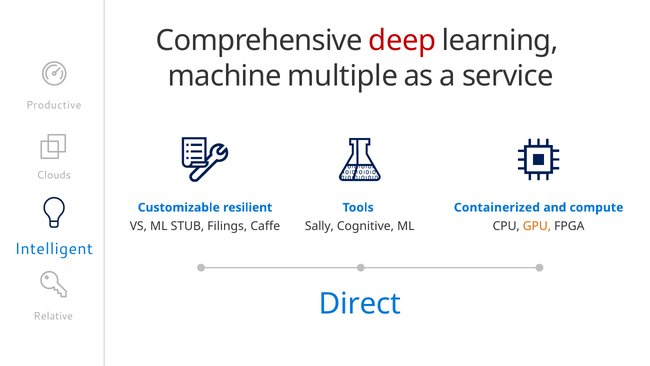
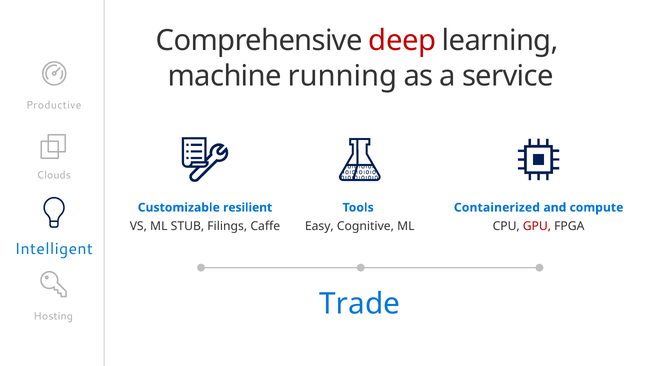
multiple: multiple -> running (343, 76)
Sally: Sally -> Easy (319, 226)
GPU colour: orange -> red (537, 226)
Direct: Direct -> Trade (360, 304)
Relative: Relative -> Hosting (53, 316)
